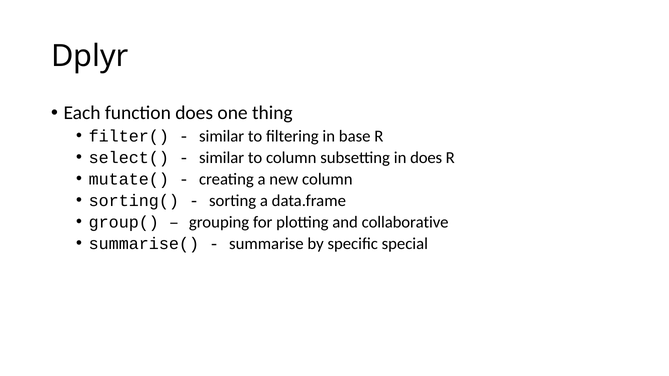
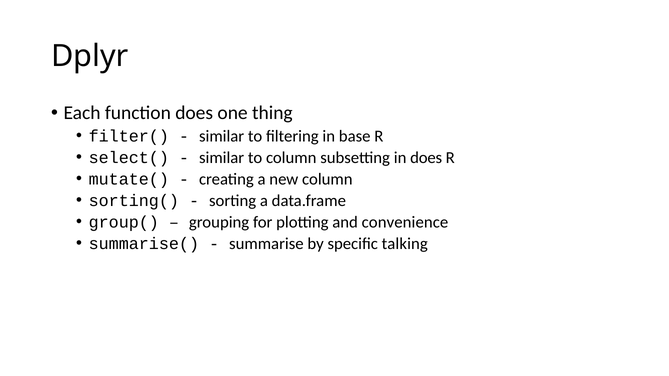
collaborative: collaborative -> convenience (405, 222)
special: special -> talking (405, 244)
